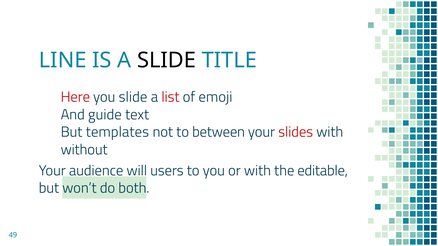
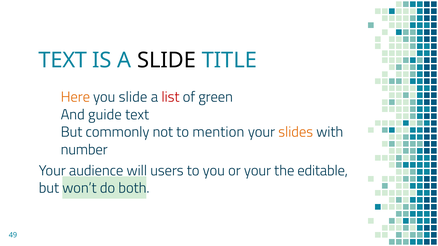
LINE: LINE -> TEXT (63, 60)
Here colour: red -> orange (75, 97)
emoji: emoji -> green (216, 97)
templates: templates -> commonly (117, 132)
between: between -> mention (218, 132)
slides colour: red -> orange (296, 132)
without: without -> number (84, 150)
or with: with -> your (257, 171)
